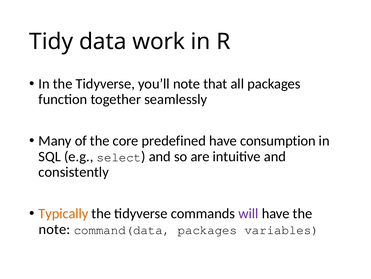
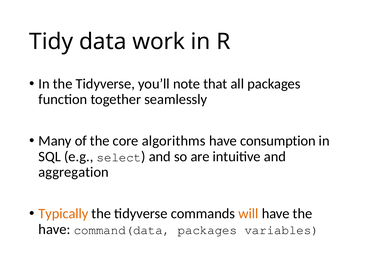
predefined: predefined -> algorithms (174, 141)
consistently: consistently -> aggregation (74, 172)
will colour: purple -> orange (248, 213)
note: note -> have (55, 229)
